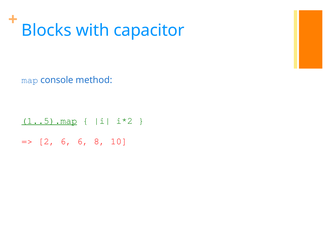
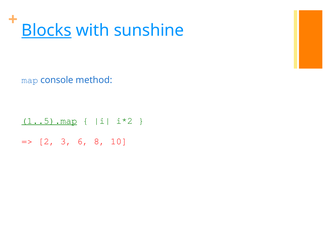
Blocks underline: none -> present (47, 30)
capacitor: capacitor -> sunshine (149, 30)
2 6: 6 -> 3 (66, 141)
